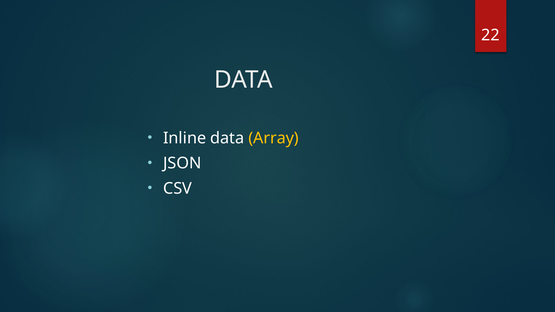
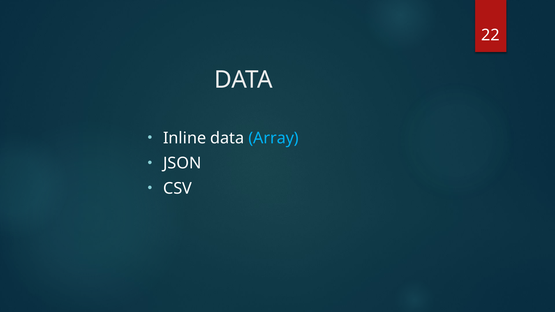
Array colour: yellow -> light blue (274, 138)
